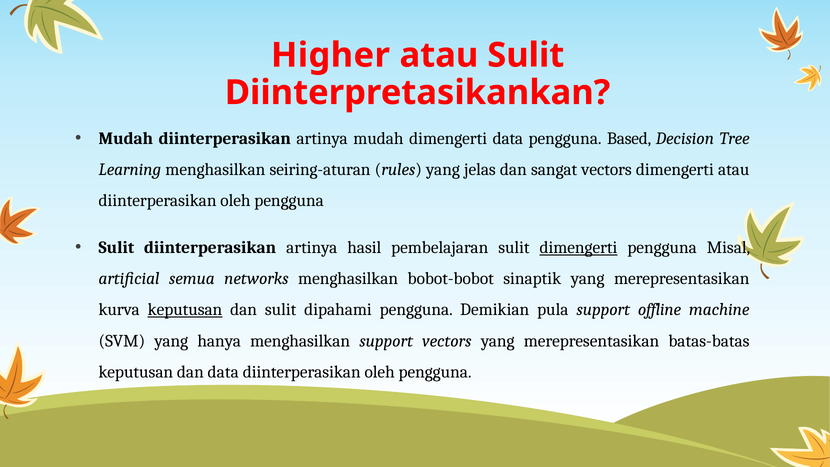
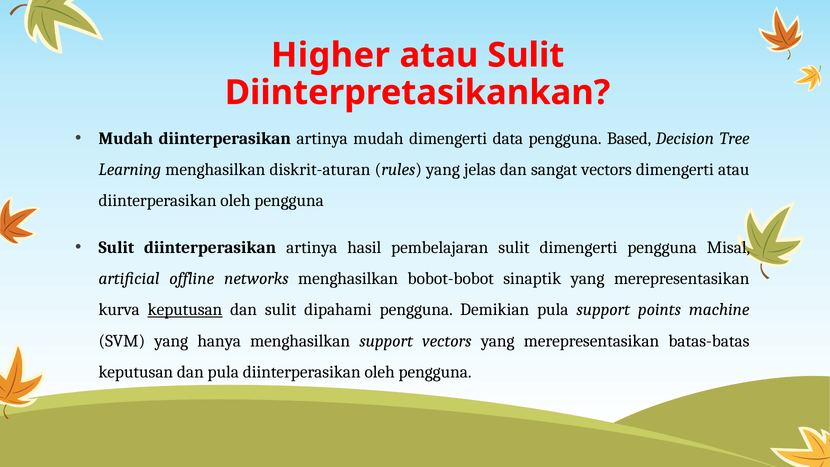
seiring-aturan: seiring-aturan -> diskrit-aturan (320, 170)
dimengerti underline: present -> none (578, 247)
semua: semua -> offline (192, 278)
offline: offline -> points (659, 310)
dan data: data -> pula (223, 372)
